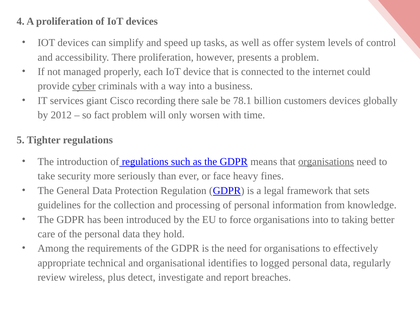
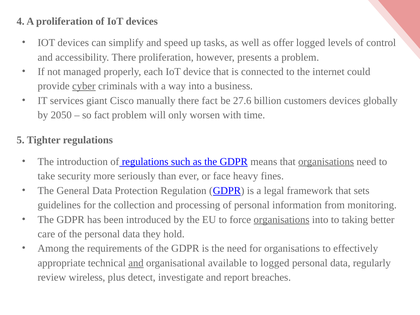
offer system: system -> logged (311, 43)
recording: recording -> manually (156, 101)
there sale: sale -> fact (210, 101)
78.1: 78.1 -> 27.6 (242, 101)
2012: 2012 -> 2050 (61, 115)
knowledge: knowledge -> monitoring (372, 205)
organisations underline: none -> present (282, 220)
and underline: none -> present (136, 263)
identifies: identifies -> available (227, 263)
